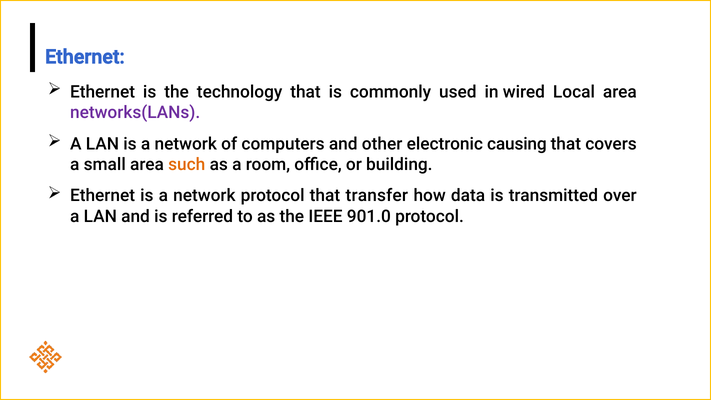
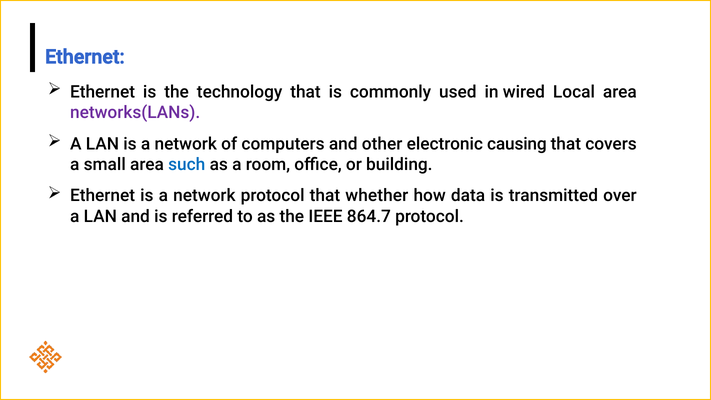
such colour: orange -> blue (187, 165)
transfer: transfer -> whether (377, 196)
901.0: 901.0 -> 864.7 (369, 217)
